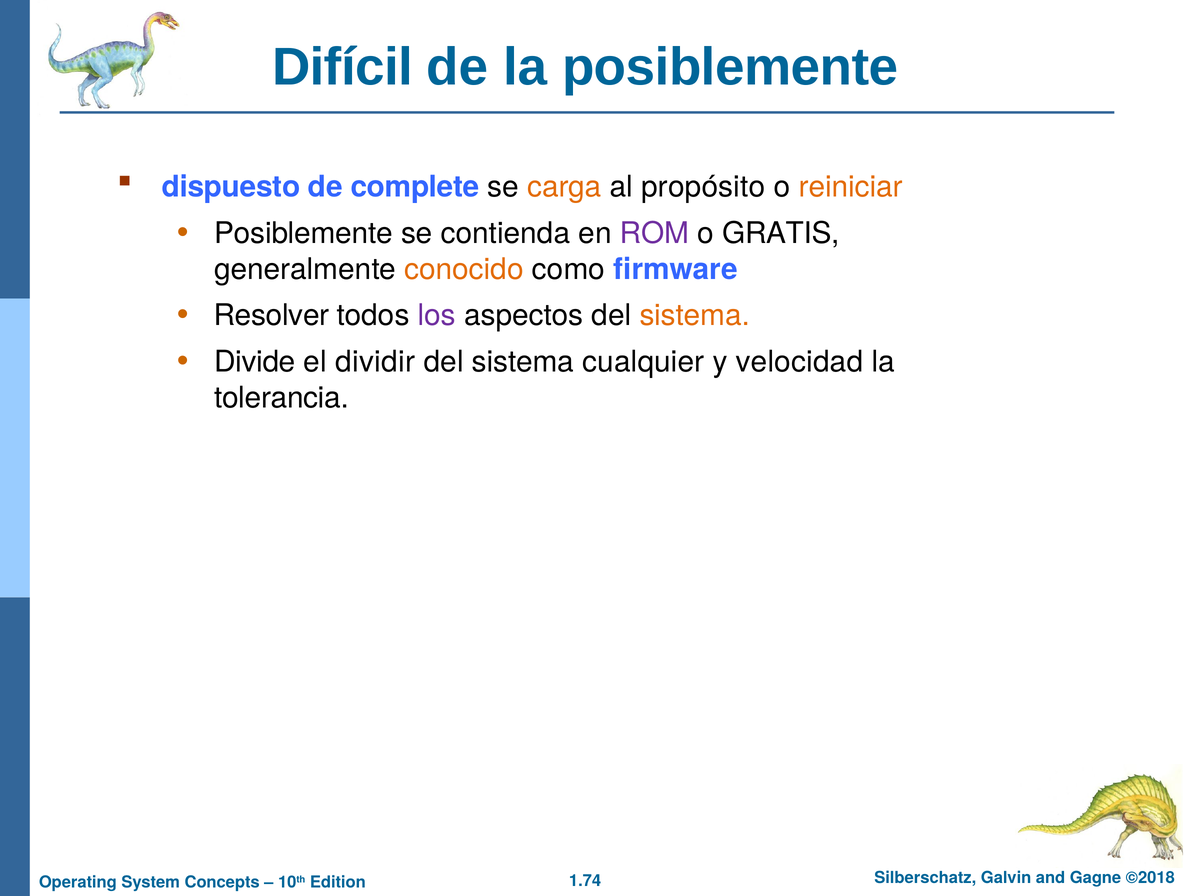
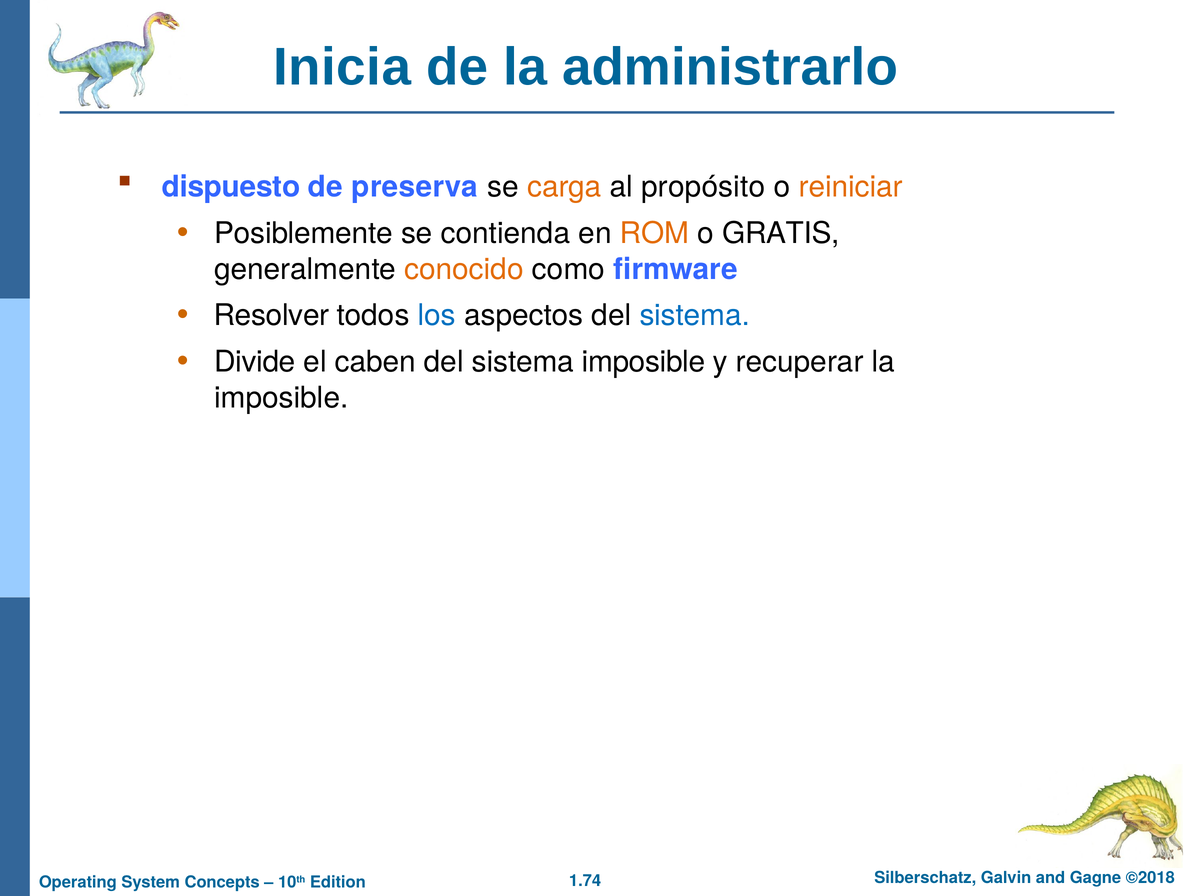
Difícil: Difícil -> Inicia (342, 67)
la posiblemente: posiblemente -> administrarlo (730, 67)
complete: complete -> preserva (415, 187)
ROM colour: purple -> orange (655, 233)
los colour: purple -> blue (437, 315)
sistema colour: orange -> blue (695, 315)
dividir: dividir -> caben (375, 362)
sistema cualquier: cualquier -> imposible (644, 362)
velocidad: velocidad -> recuperar (800, 362)
tolerancia: tolerancia -> imposible (281, 397)
